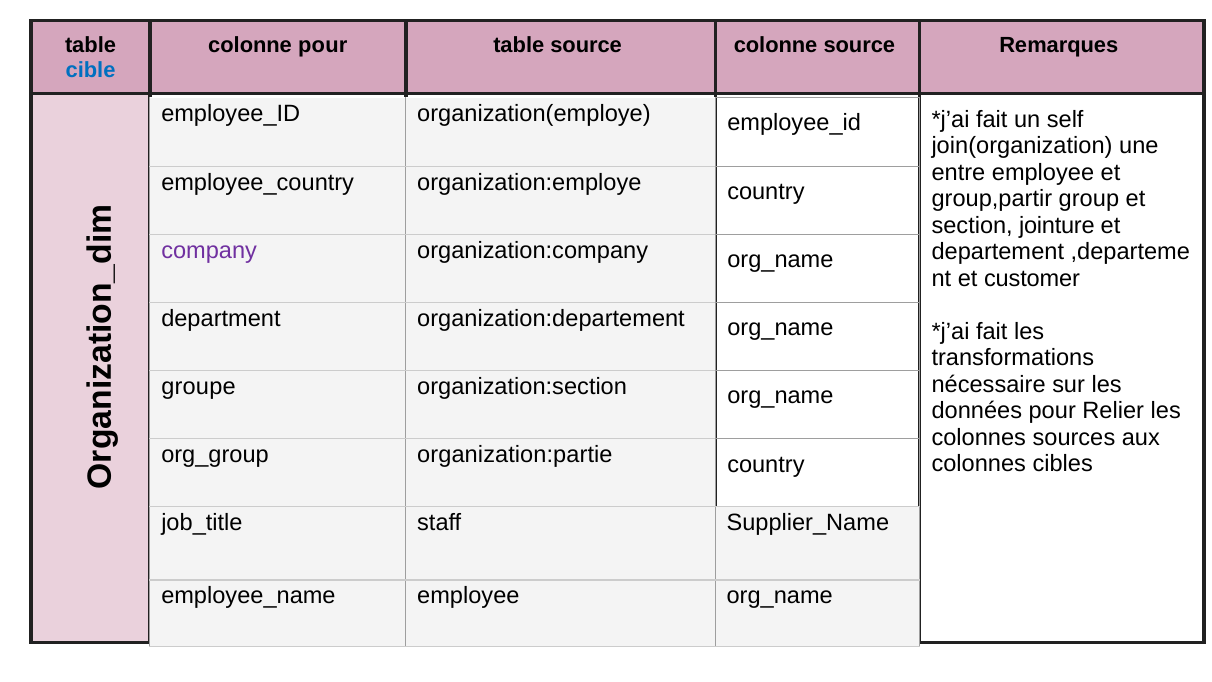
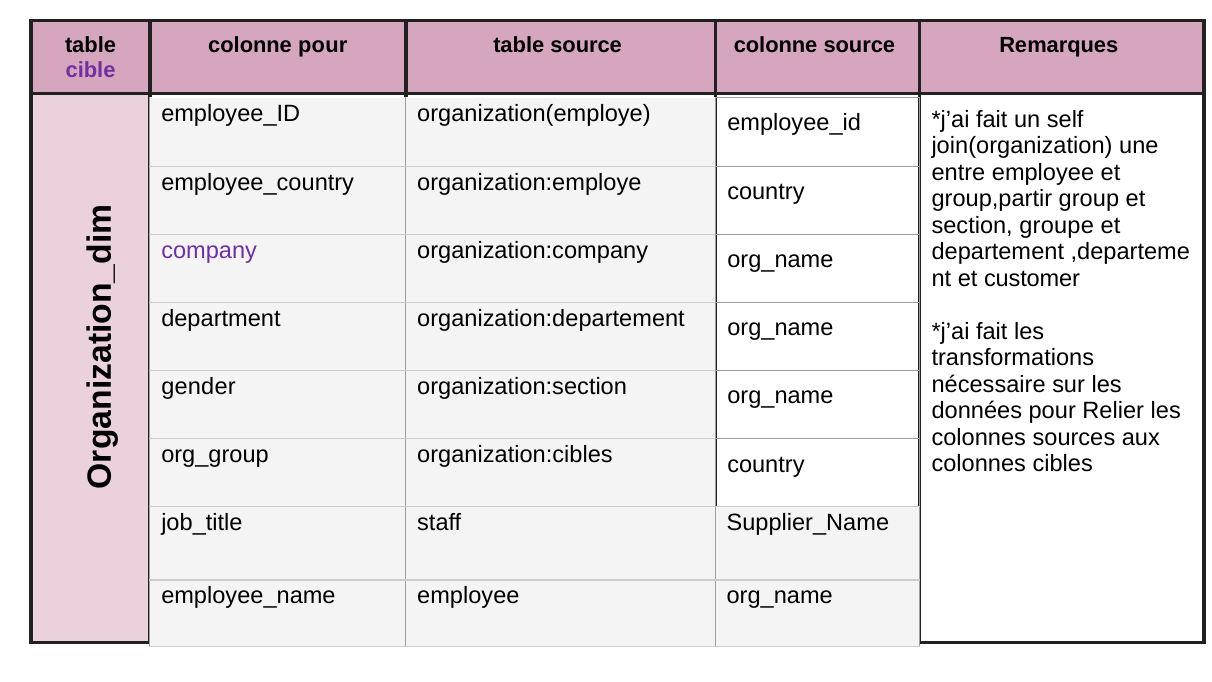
cible colour: blue -> purple (91, 70)
jointure: jointure -> groupe (1057, 225)
groupe: groupe -> gender (198, 386)
organization:partie: organization:partie -> organization:cibles (515, 454)
